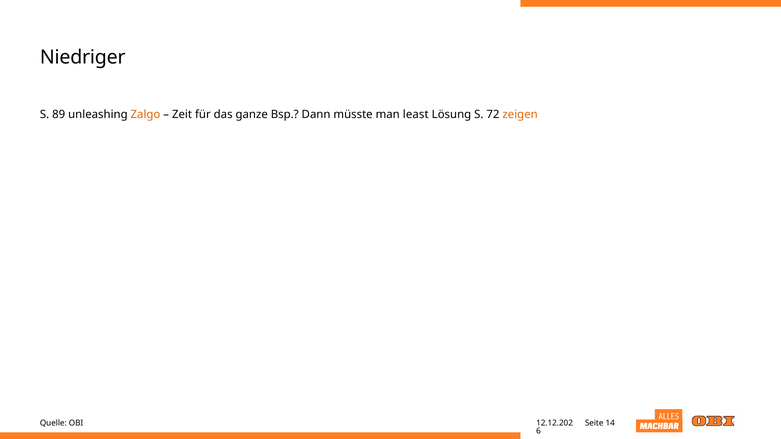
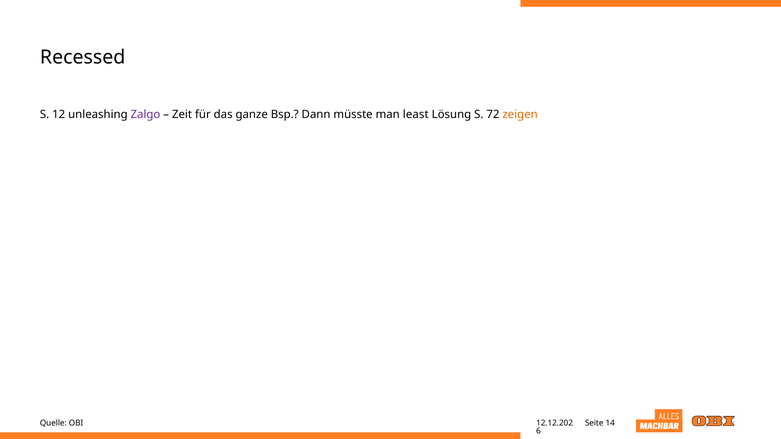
Niedriger: Niedriger -> Recessed (83, 57)
89: 89 -> 12 (59, 115)
Zalgo colour: orange -> purple (145, 115)
